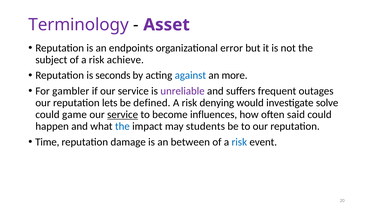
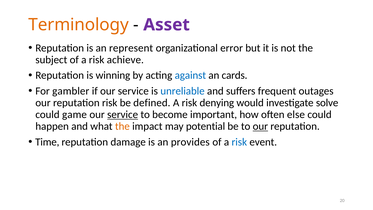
Terminology colour: purple -> orange (79, 25)
endpoints: endpoints -> represent (131, 48)
seconds: seconds -> winning (113, 75)
more: more -> cards (235, 75)
unreliable colour: purple -> blue (183, 91)
reputation lets: lets -> risk (110, 103)
influences: influences -> important (214, 114)
said: said -> else (296, 114)
the colour: blue -> orange (122, 126)
students: students -> potential (206, 126)
our underline: none -> present (260, 126)
between: between -> provides (190, 142)
